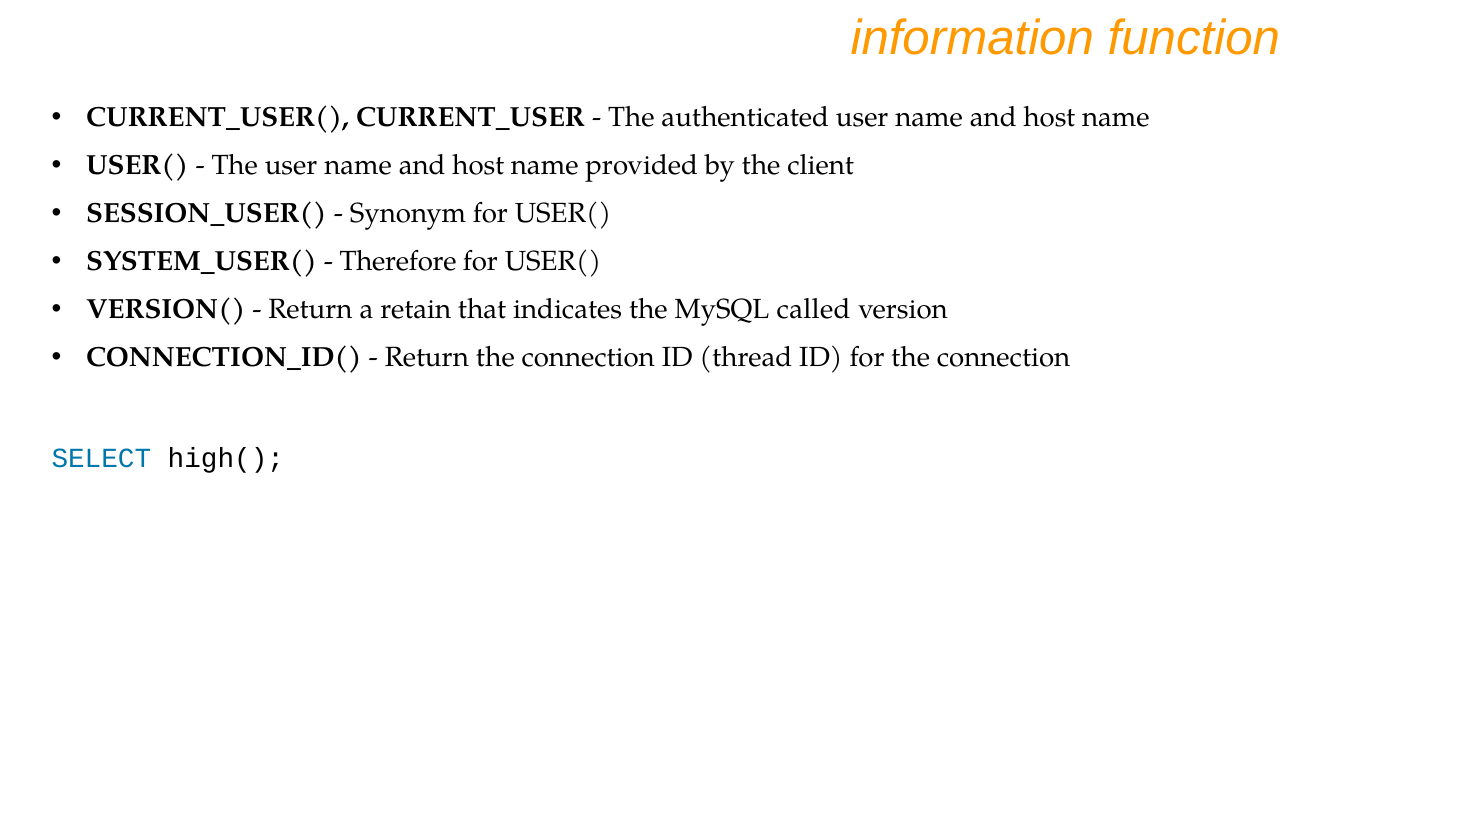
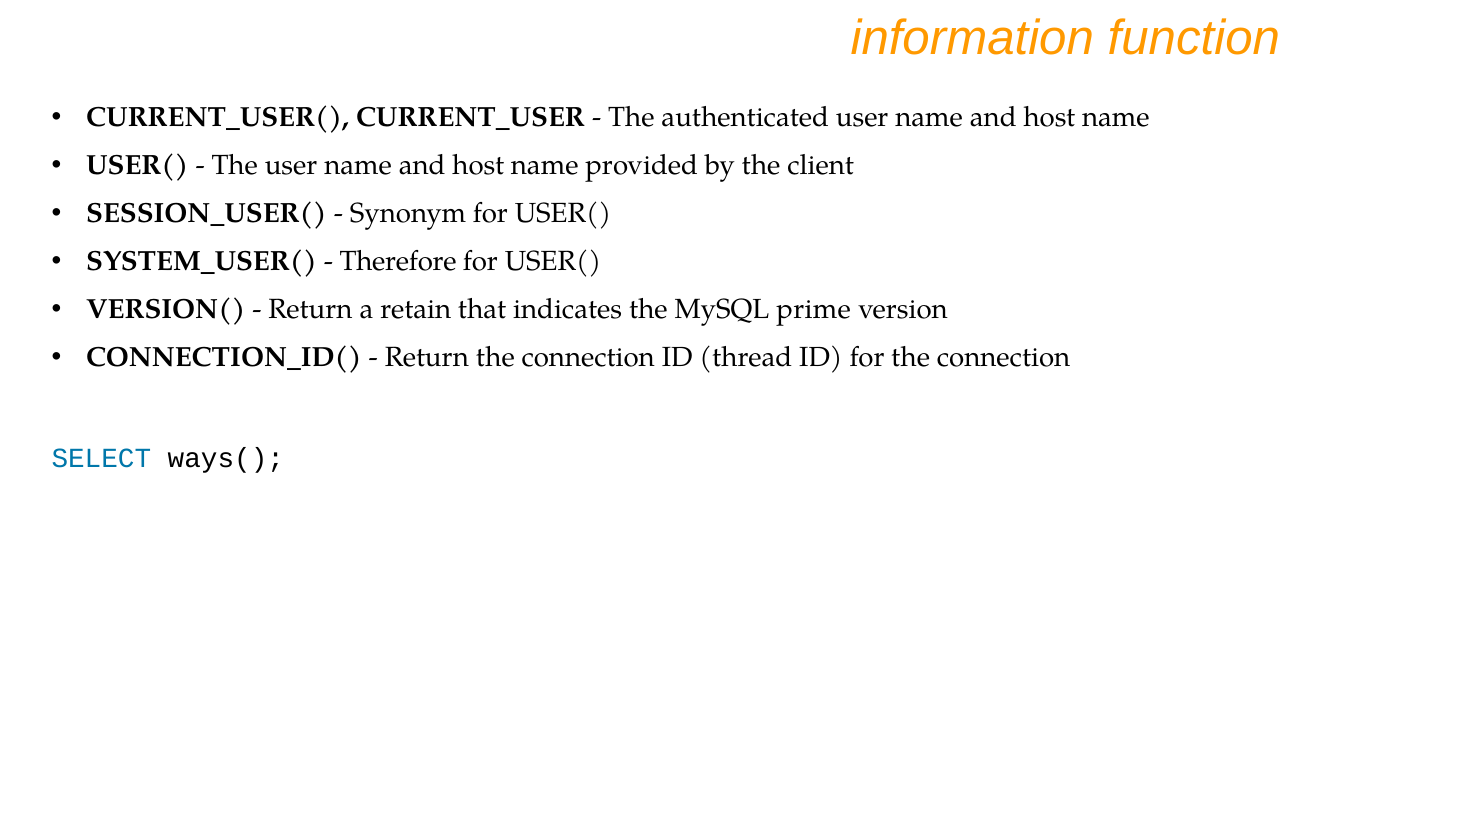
called: called -> prime (814, 310)
high(: high( -> ways( (226, 459)
